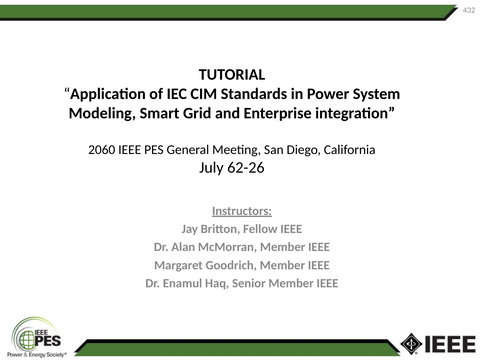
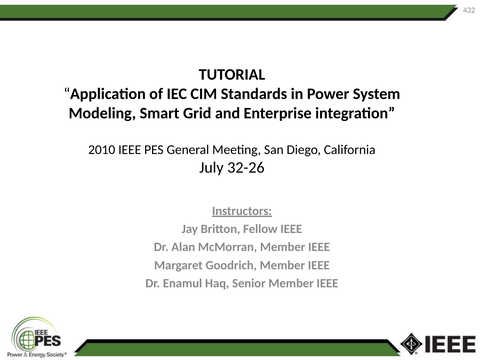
2060: 2060 -> 2010 (102, 150)
62-26: 62-26 -> 32-26 (246, 167)
